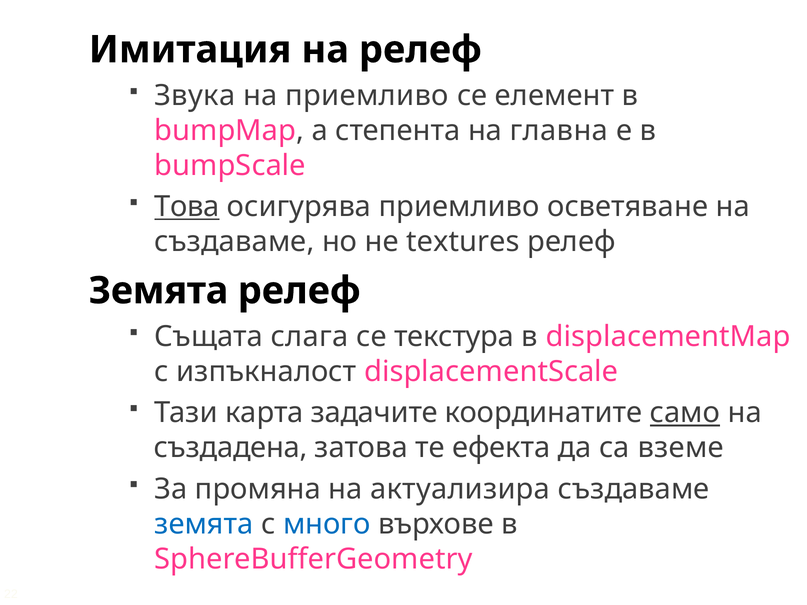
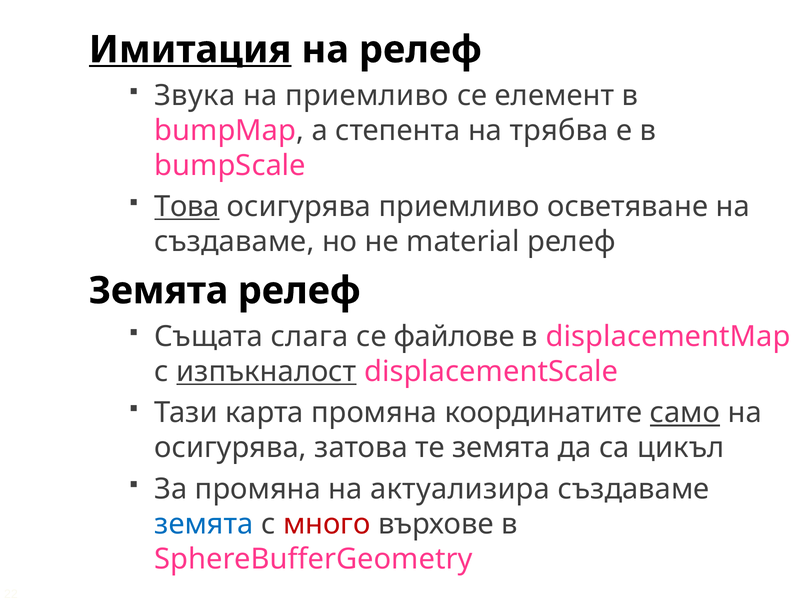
Имитация underline: none -> present (190, 50)
главна: главна -> трябва (559, 131)
textures: textures -> material (463, 242)
текстура: текстура -> файлове (454, 337)
изпъкналост underline: none -> present (266, 372)
карта задачите: задачите -> промяна (374, 413)
създадена: създадена -> осигурява (231, 448)
те ефекта: ефекта -> земята (501, 448)
вземе: вземе -> цикъл (681, 448)
много colour: blue -> red (327, 524)
